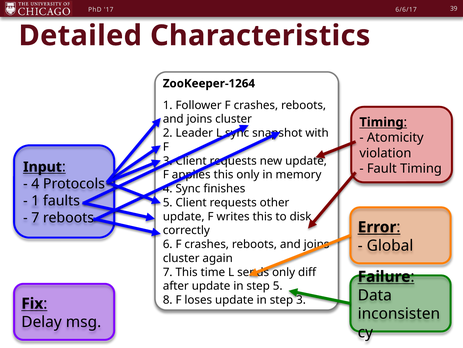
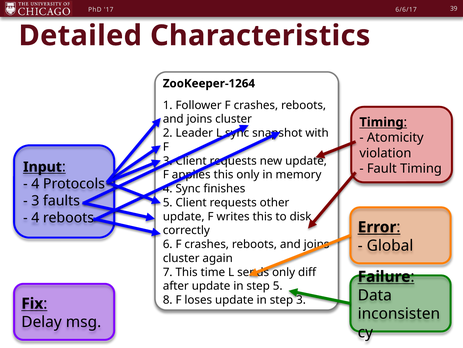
1: 1 -> 3 (35, 201)
7: 7 -> 4 (35, 217)
